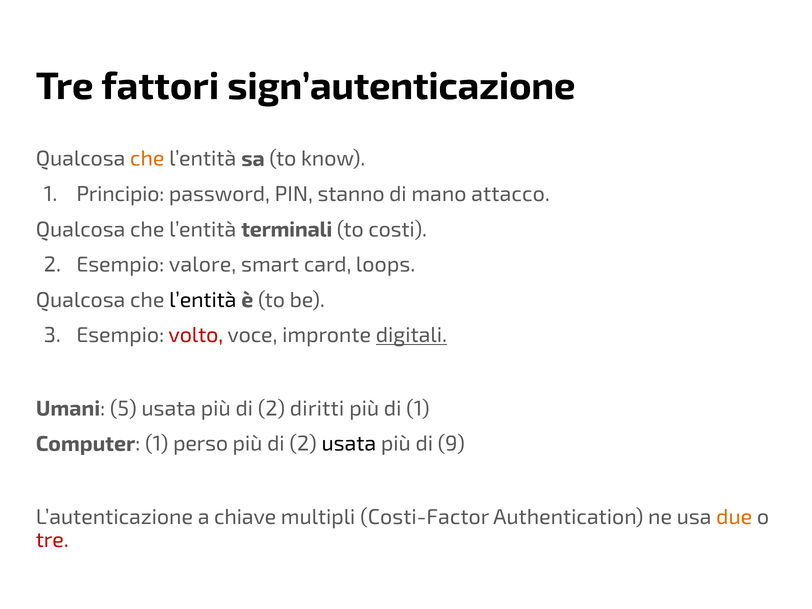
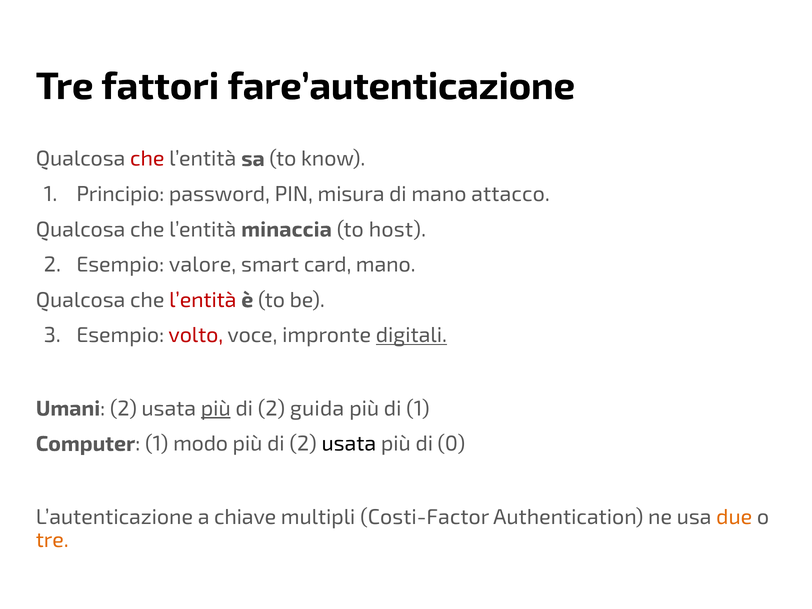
sign’autenticazione: sign’autenticazione -> fare’autenticazione (401, 86)
che colour: orange -> red (147, 159)
stanno: stanno -> misura (351, 194)
terminali: terminali -> minaccia (287, 229)
costi: costi -> host (397, 229)
card loops: loops -> mano (386, 265)
l’entità colour: black -> red (203, 300)
Umani 5: 5 -> 2 (123, 409)
più underline: none -> present (216, 409)
diritti: diritti -> guida (317, 409)
perso: perso -> modo (201, 444)
9: 9 -> 0 (451, 444)
tre colour: red -> orange (52, 540)
